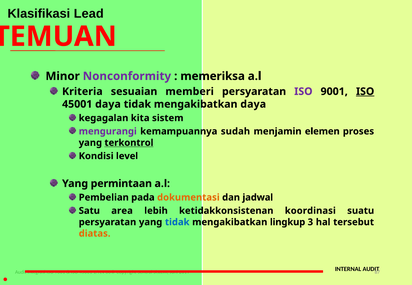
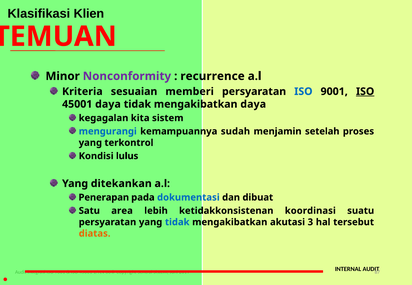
Lead: Lead -> Klien (89, 14)
memeriksa: memeriksa -> recurrence (213, 76)
ISO colour: purple -> blue (303, 92)
mengurangi colour: purple -> blue (108, 131)
elemen: elemen -> setelah (322, 131)
terkontrol underline: present -> none (129, 143)
level: level -> lulus (127, 156)
permintaan: permintaan -> ditekankan (121, 184)
Pembelian: Pembelian -> Penerapan (104, 198)
dokumentasi colour: orange -> blue (188, 198)
jadwal: jadwal -> dibuat (258, 198)
lingkup: lingkup -> akutasi (288, 222)
